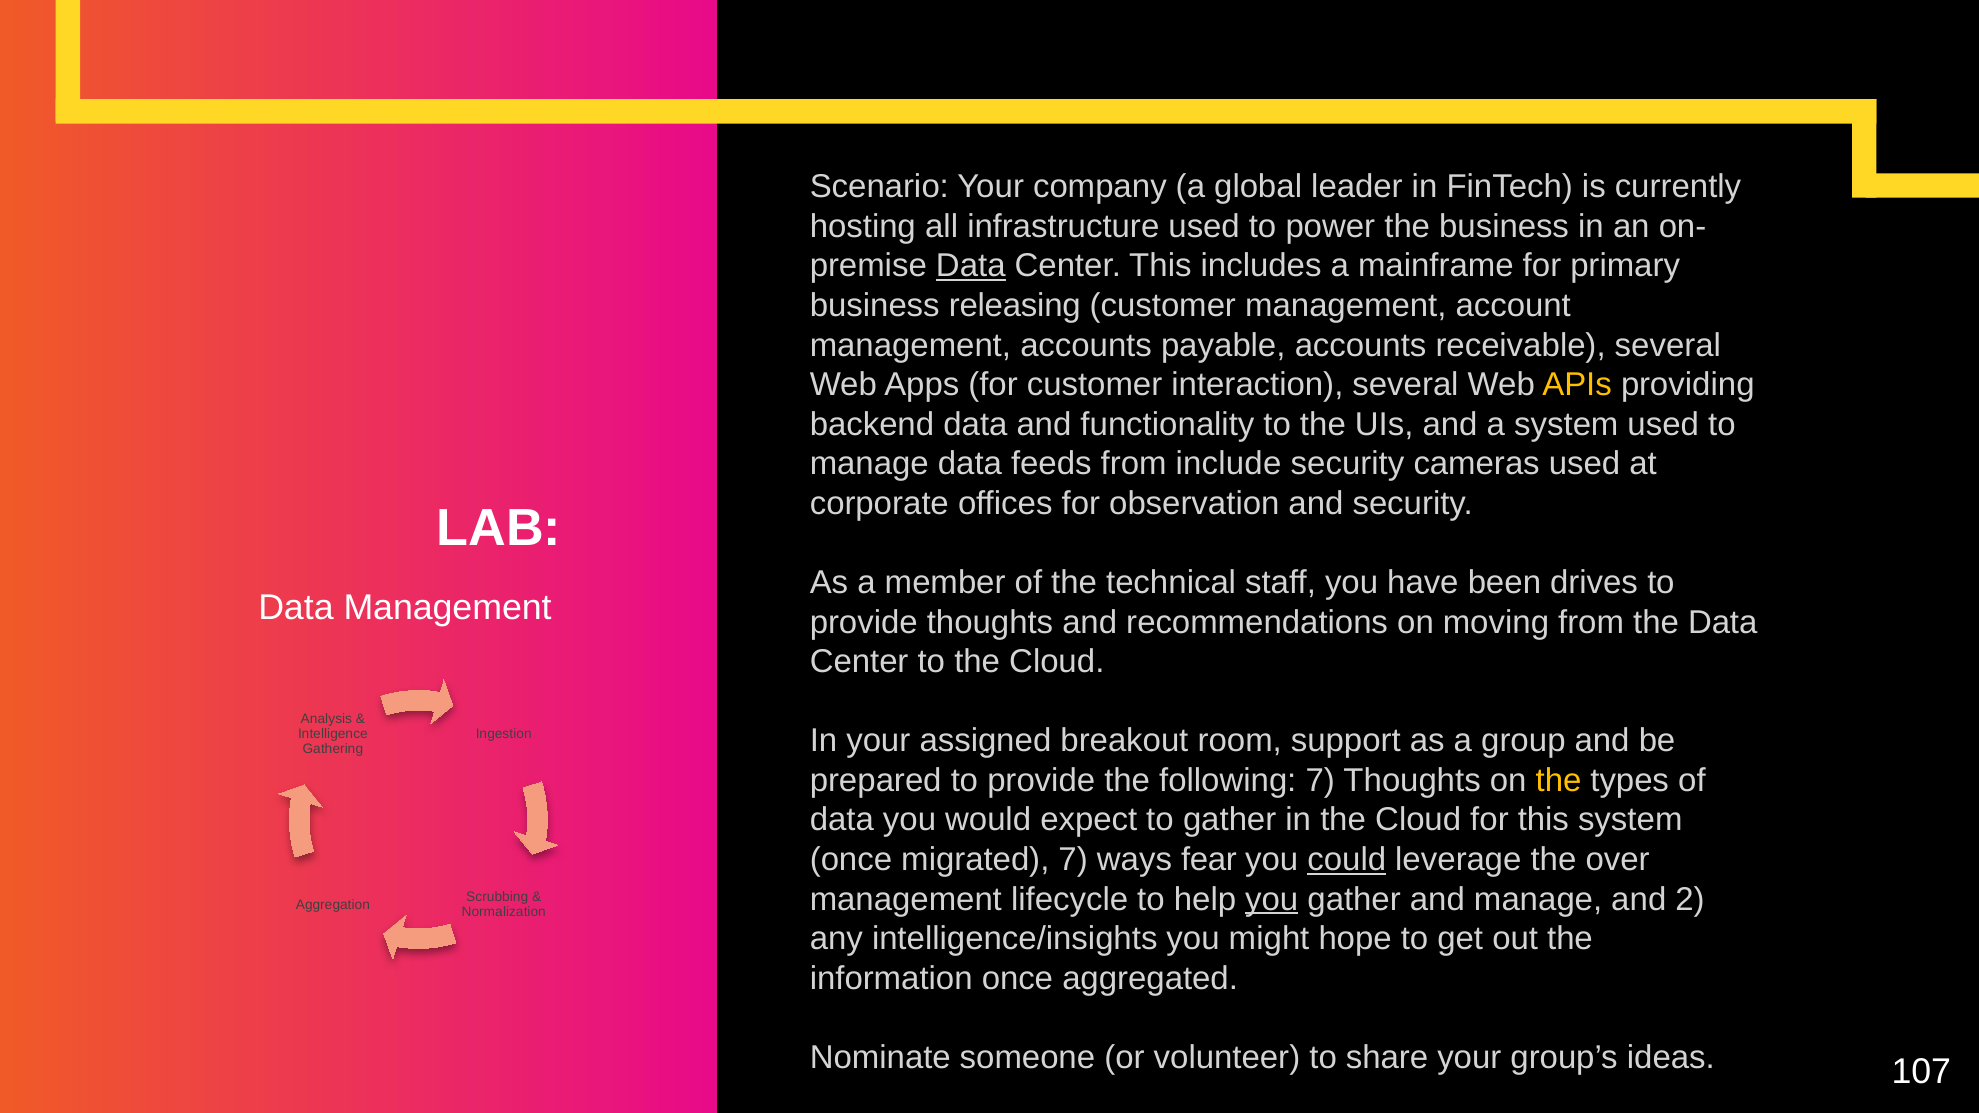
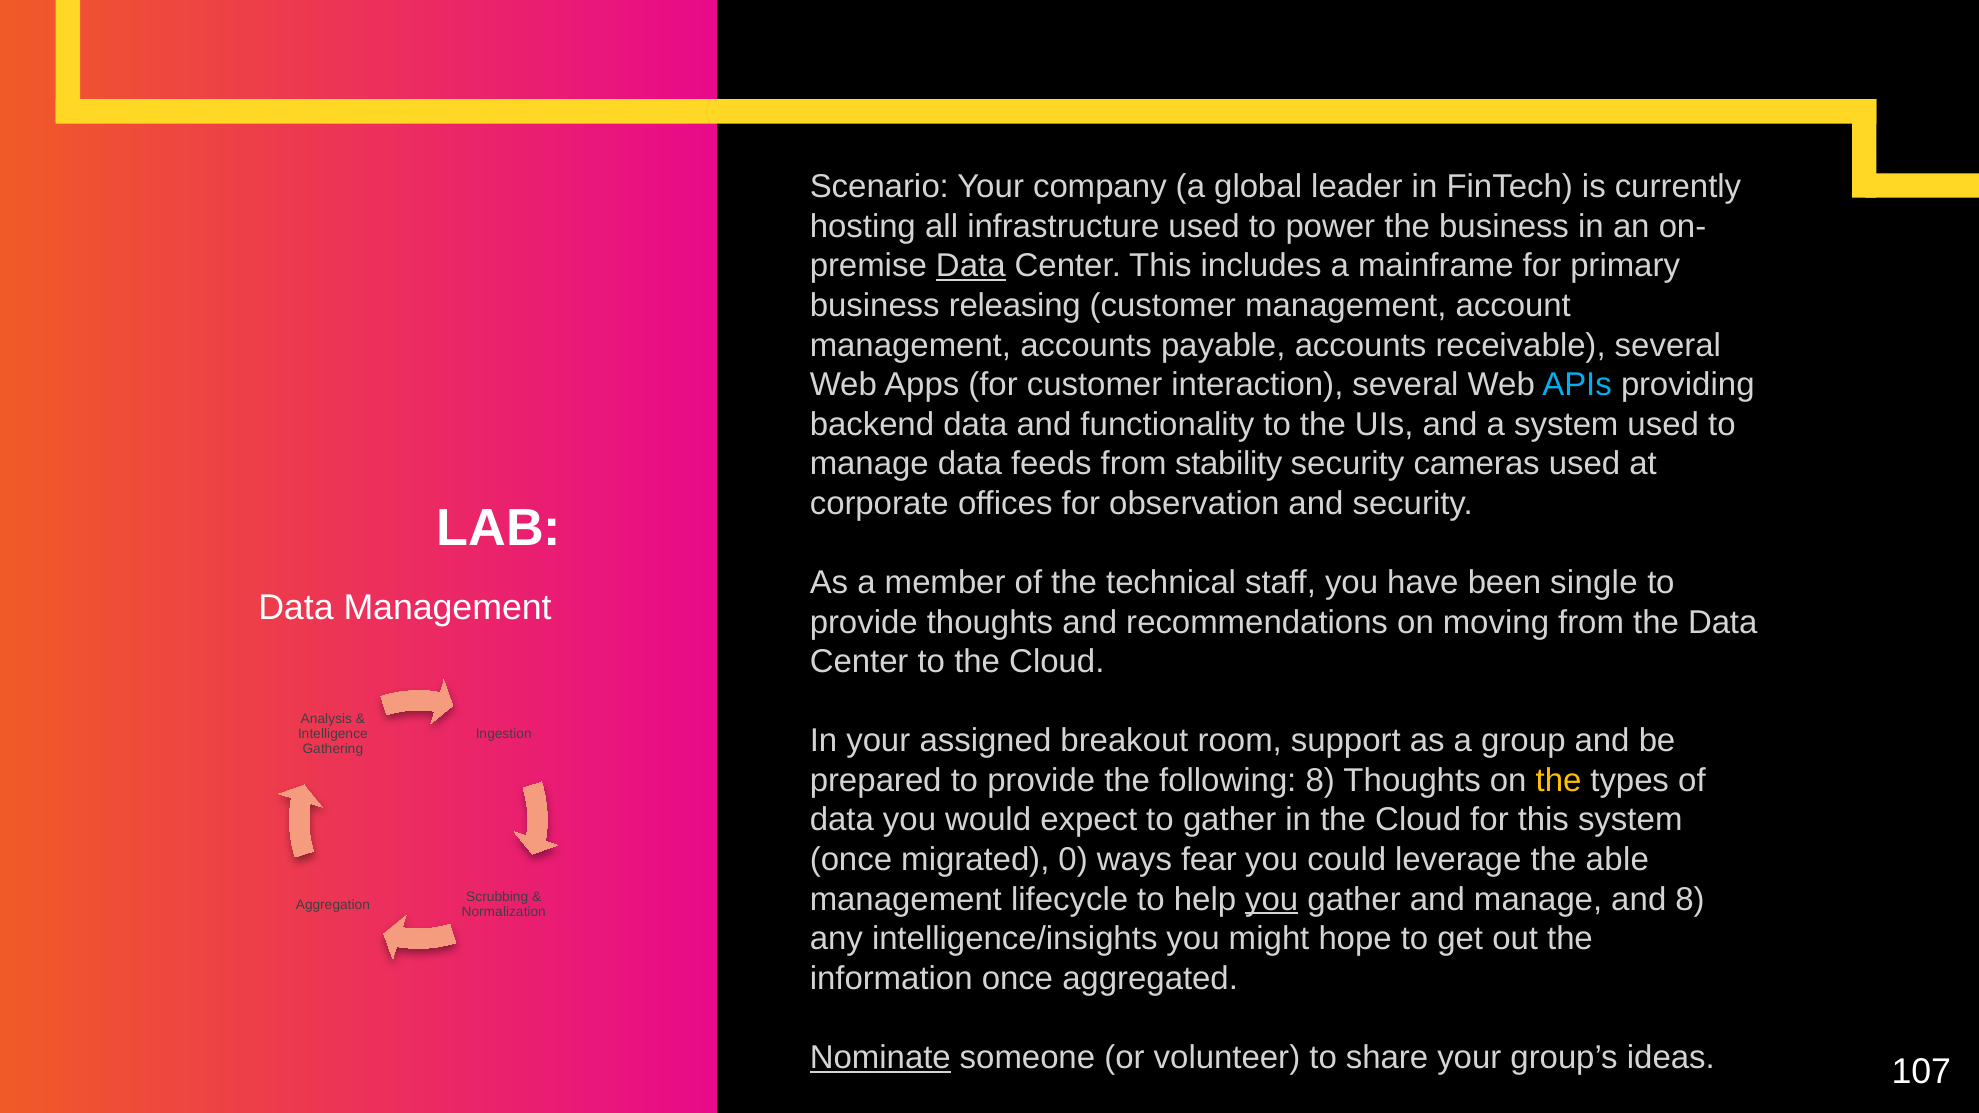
APIs colour: yellow -> light blue (1577, 385)
include: include -> stability (1229, 464)
drives: drives -> single (1594, 583)
following 7: 7 -> 8 (1320, 781)
migrated 7: 7 -> 0 (1073, 860)
could underline: present -> none (1347, 860)
over: over -> able (1617, 860)
and 2: 2 -> 8 (1690, 899)
Nominate underline: none -> present (880, 1058)
